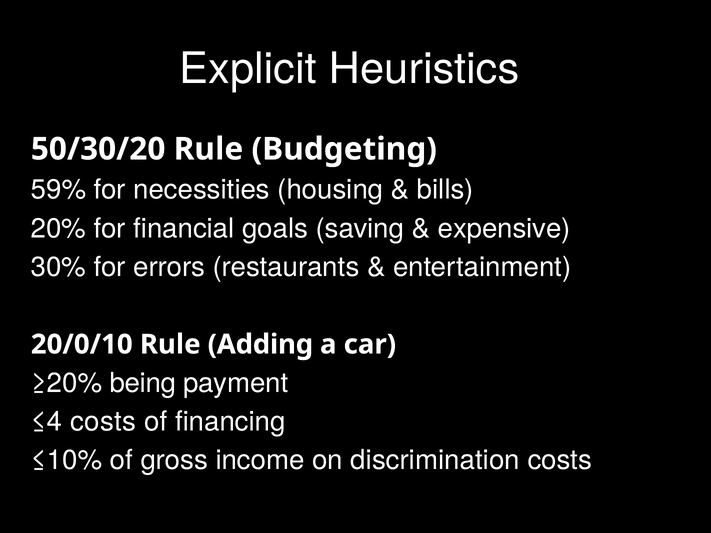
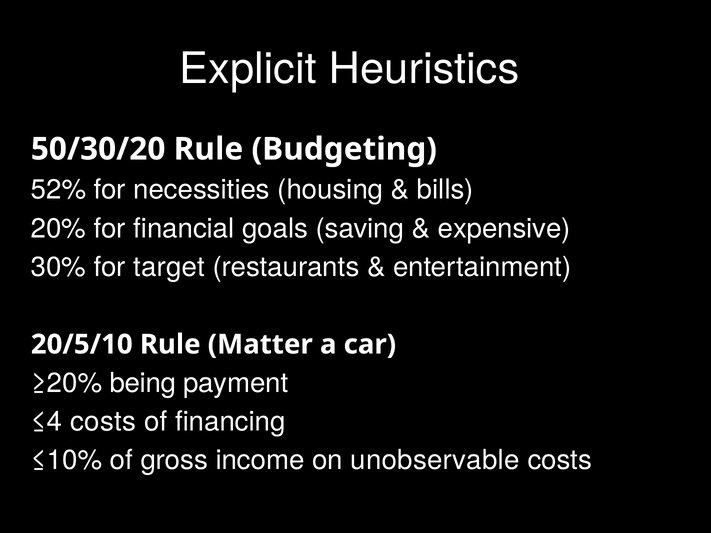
59%: 59% -> 52% (58, 190)
errors: errors -> target (169, 267)
20/0/10: 20/0/10 -> 20/5/10 (82, 345)
Adding: Adding -> Matter (260, 345)
discrimination: discrimination -> unobservable (435, 461)
